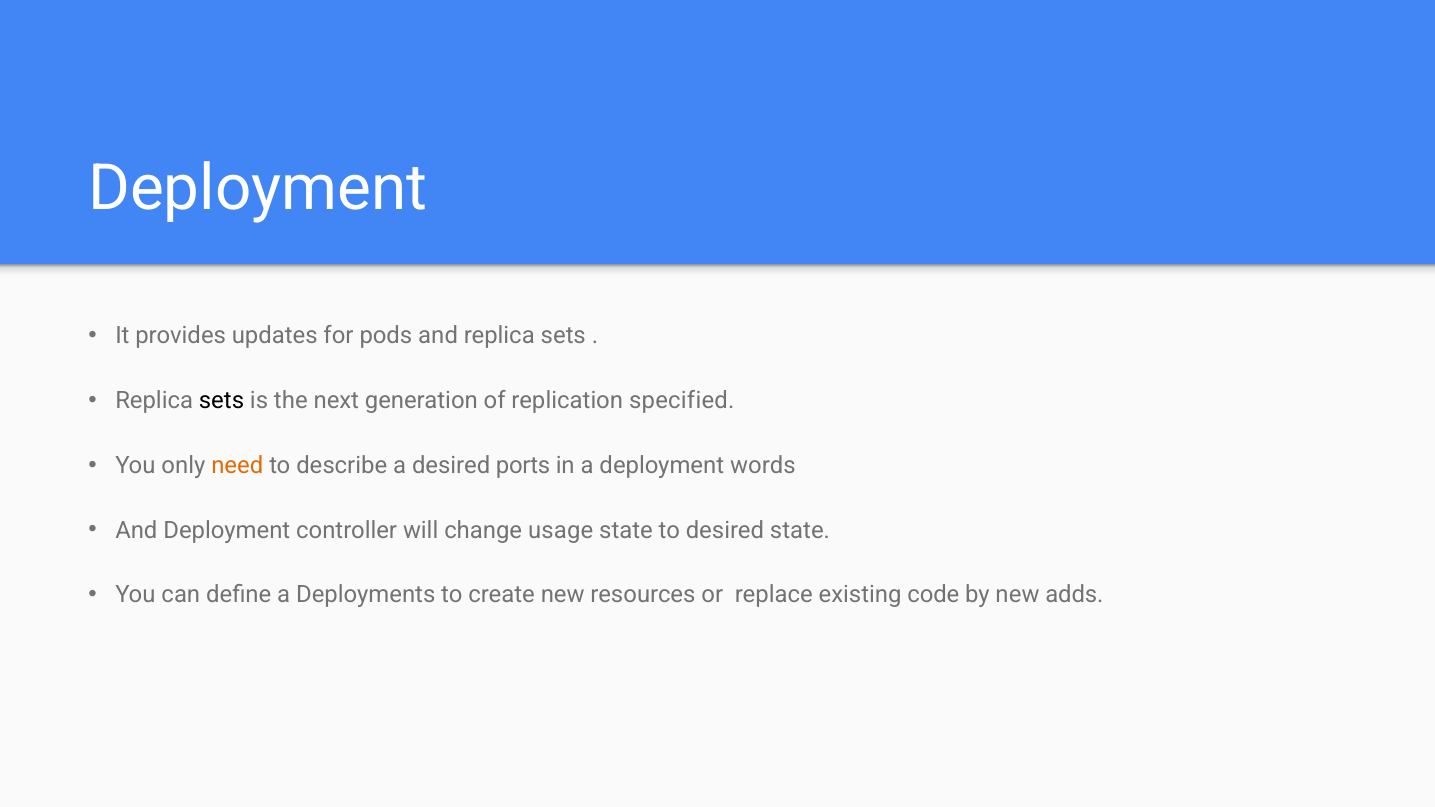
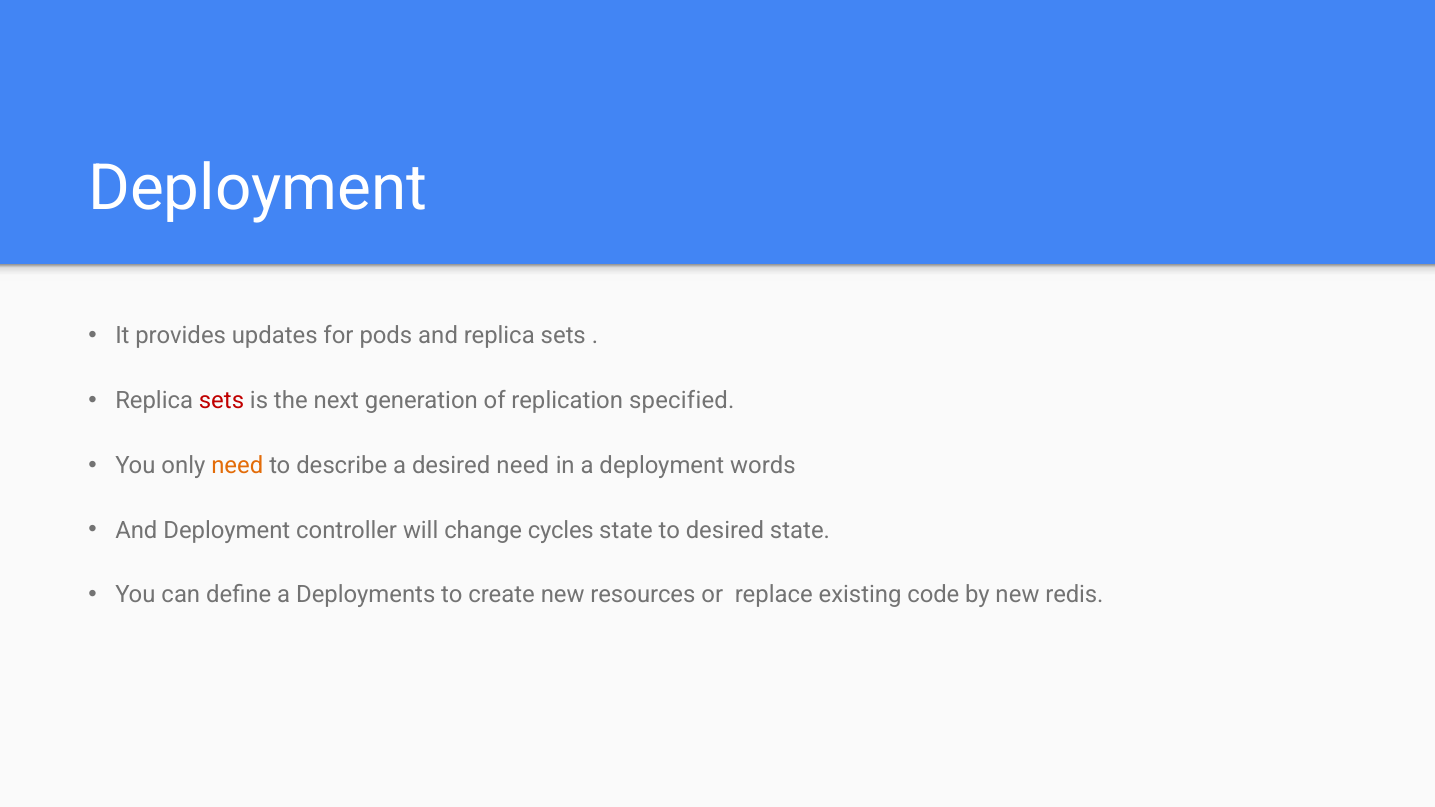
sets colour: black -> red (221, 401)
desired ports: ports -> need (523, 466)
usage: usage -> cycles (561, 530)
adds: adds -> redis (1074, 595)
